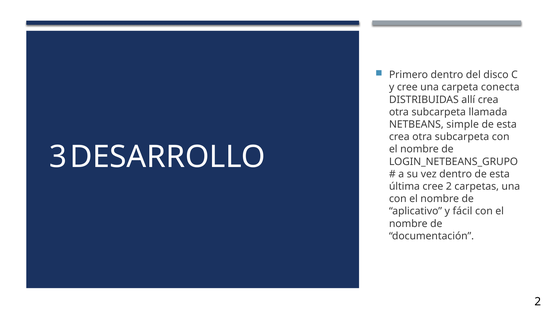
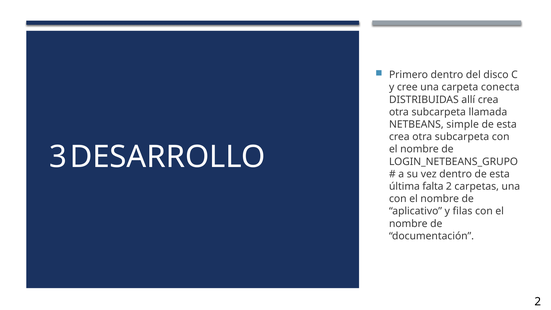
última cree: cree -> falta (433, 186)
fácil: fácil -> filas (463, 211)
